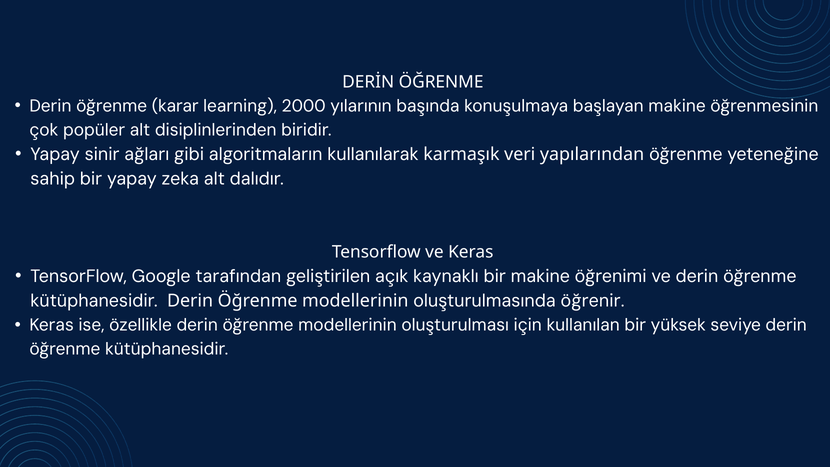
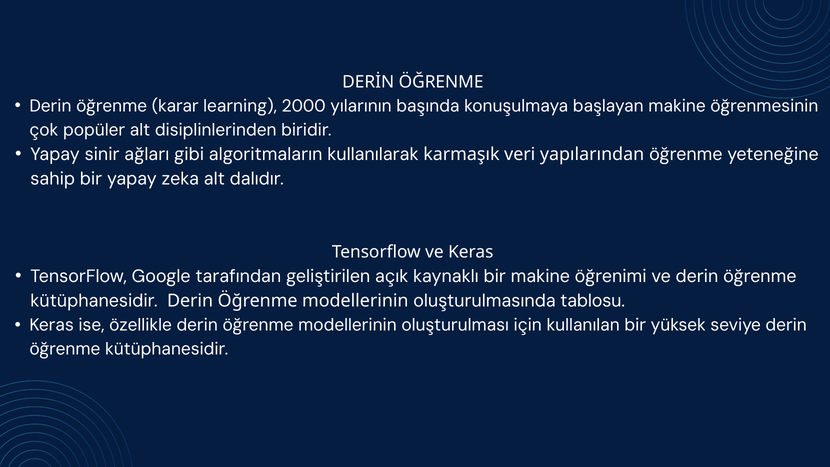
öğrenir: öğrenir -> tablosu (593, 301)
